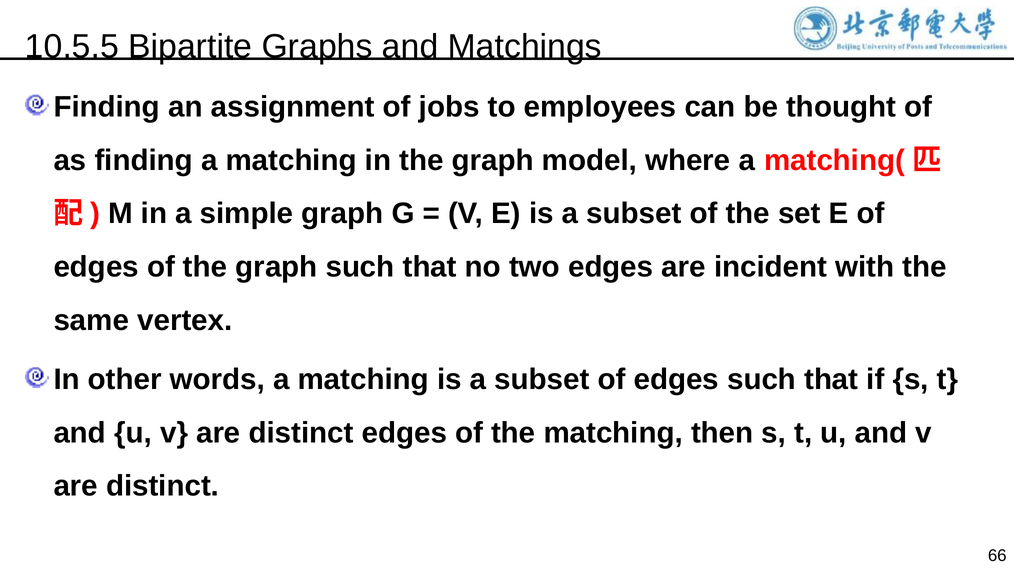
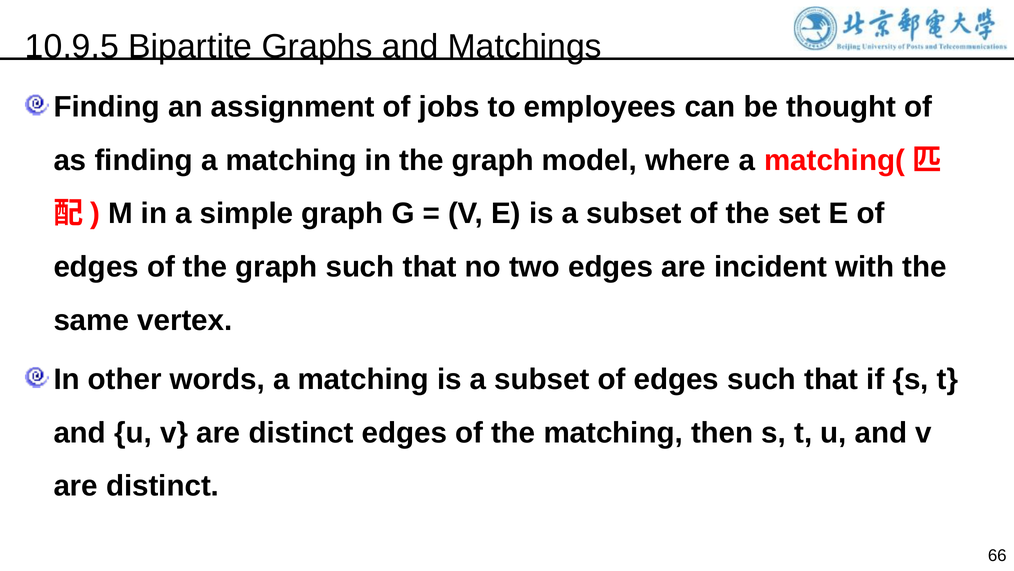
10.5.5: 10.5.5 -> 10.9.5 (72, 47)
